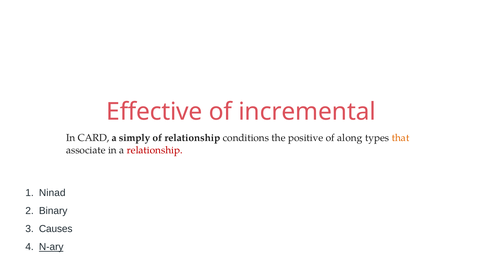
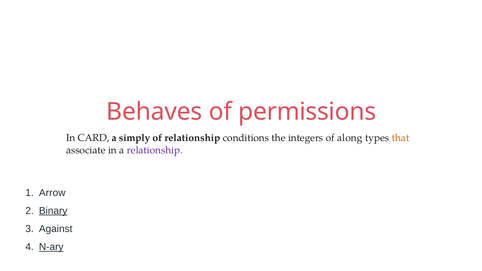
Effective: Effective -> Behaves (154, 112)
incremental: incremental -> permissions (307, 112)
positive: positive -> integers (306, 138)
relationship colour: red -> purple (155, 150)
Ninad: Ninad -> Arrow (52, 193)
Binary underline: none -> present (53, 211)
Causes: Causes -> Against (56, 229)
